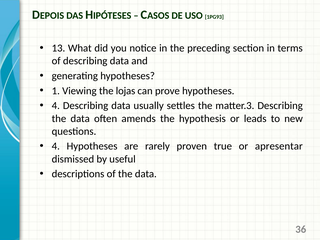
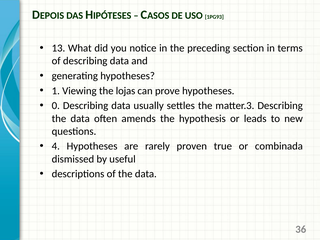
4: 4 -> 0 (56, 106)
apresentar: apresentar -> combinada (279, 146)
